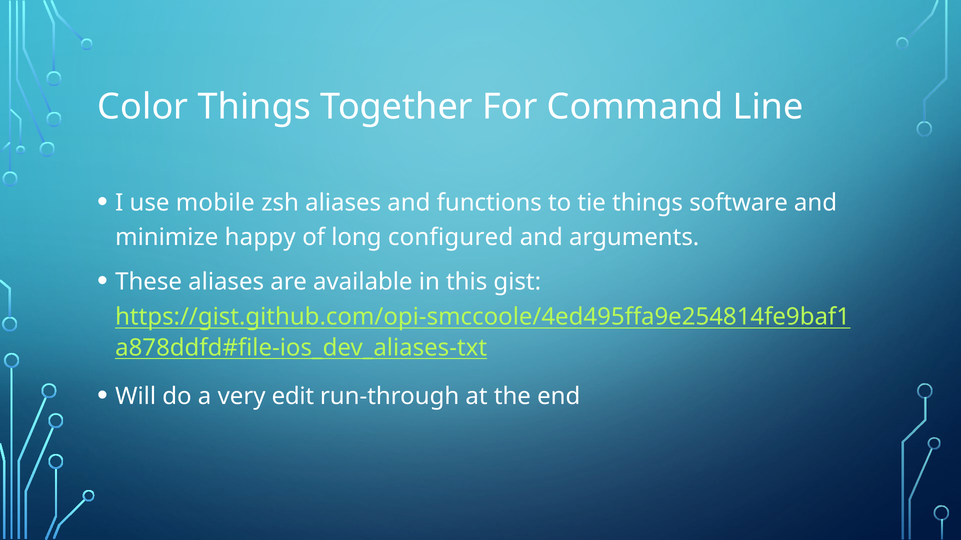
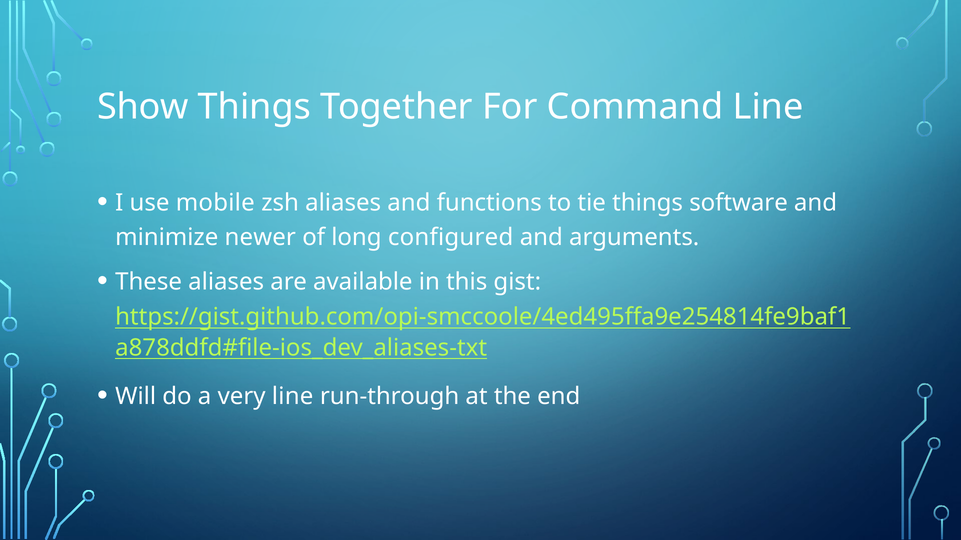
Color: Color -> Show (143, 107)
happy: happy -> newer (260, 237)
very edit: edit -> line (293, 397)
